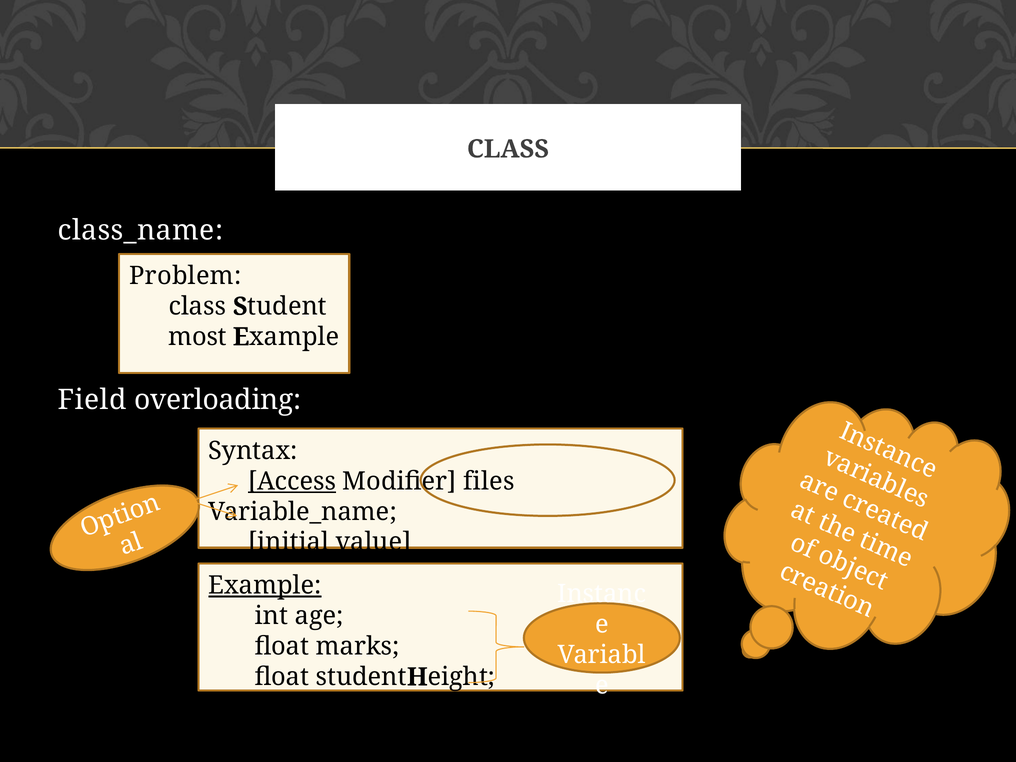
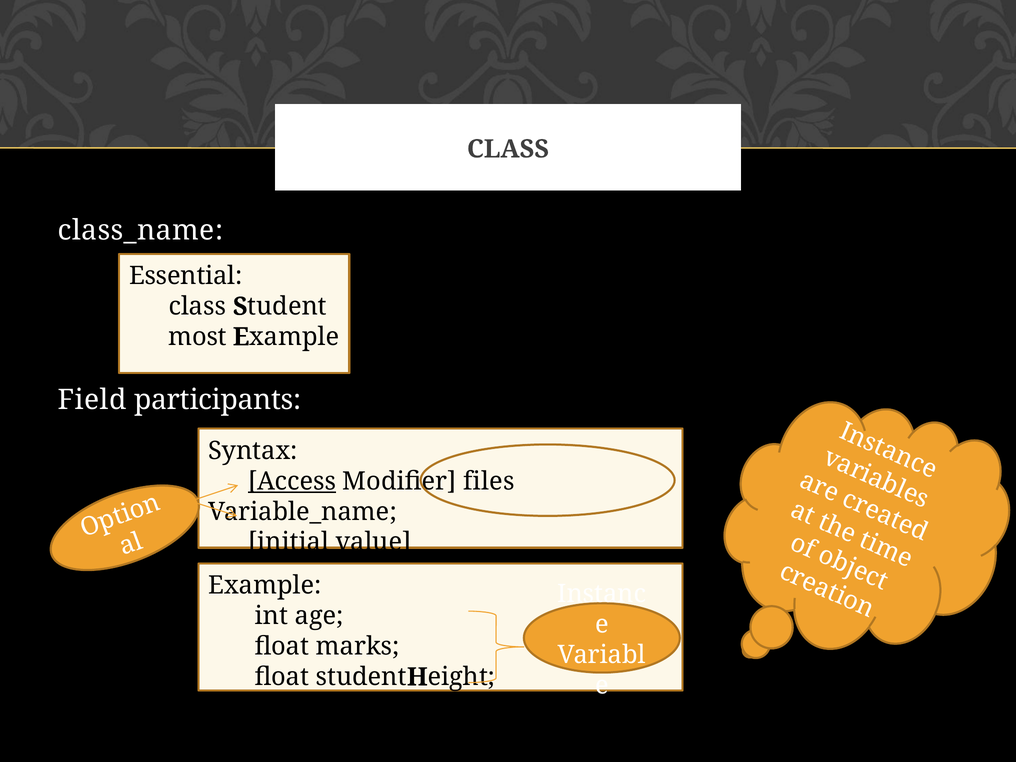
Problem: Problem -> Essential (186, 276)
overloading: overloading -> participants (218, 400)
Example underline: present -> none (265, 586)
